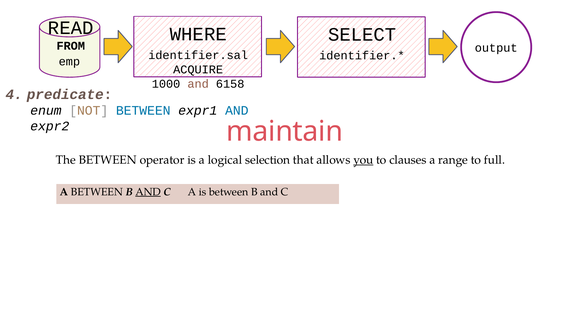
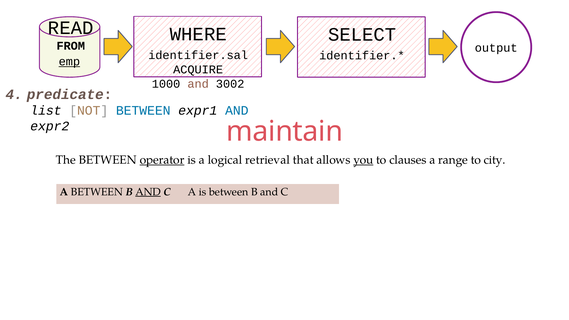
emp underline: none -> present (69, 61)
6158: 6158 -> 3002 (230, 84)
enum: enum -> list (46, 111)
operator underline: none -> present (162, 160)
selection: selection -> retrieval (268, 160)
full: full -> city (495, 160)
